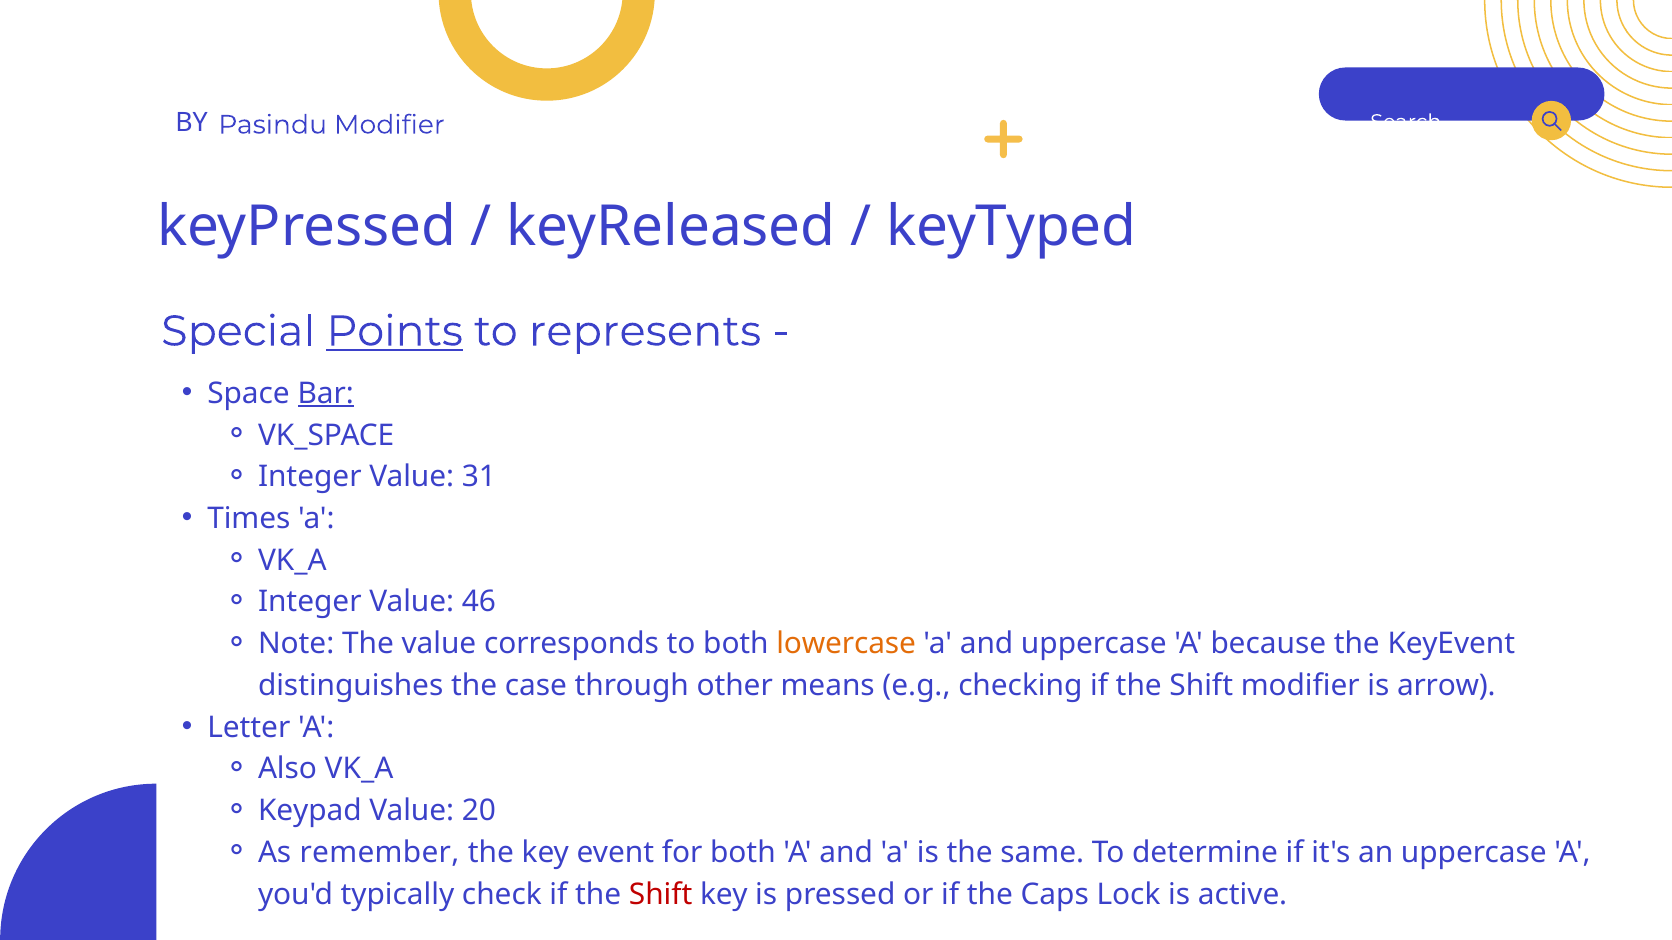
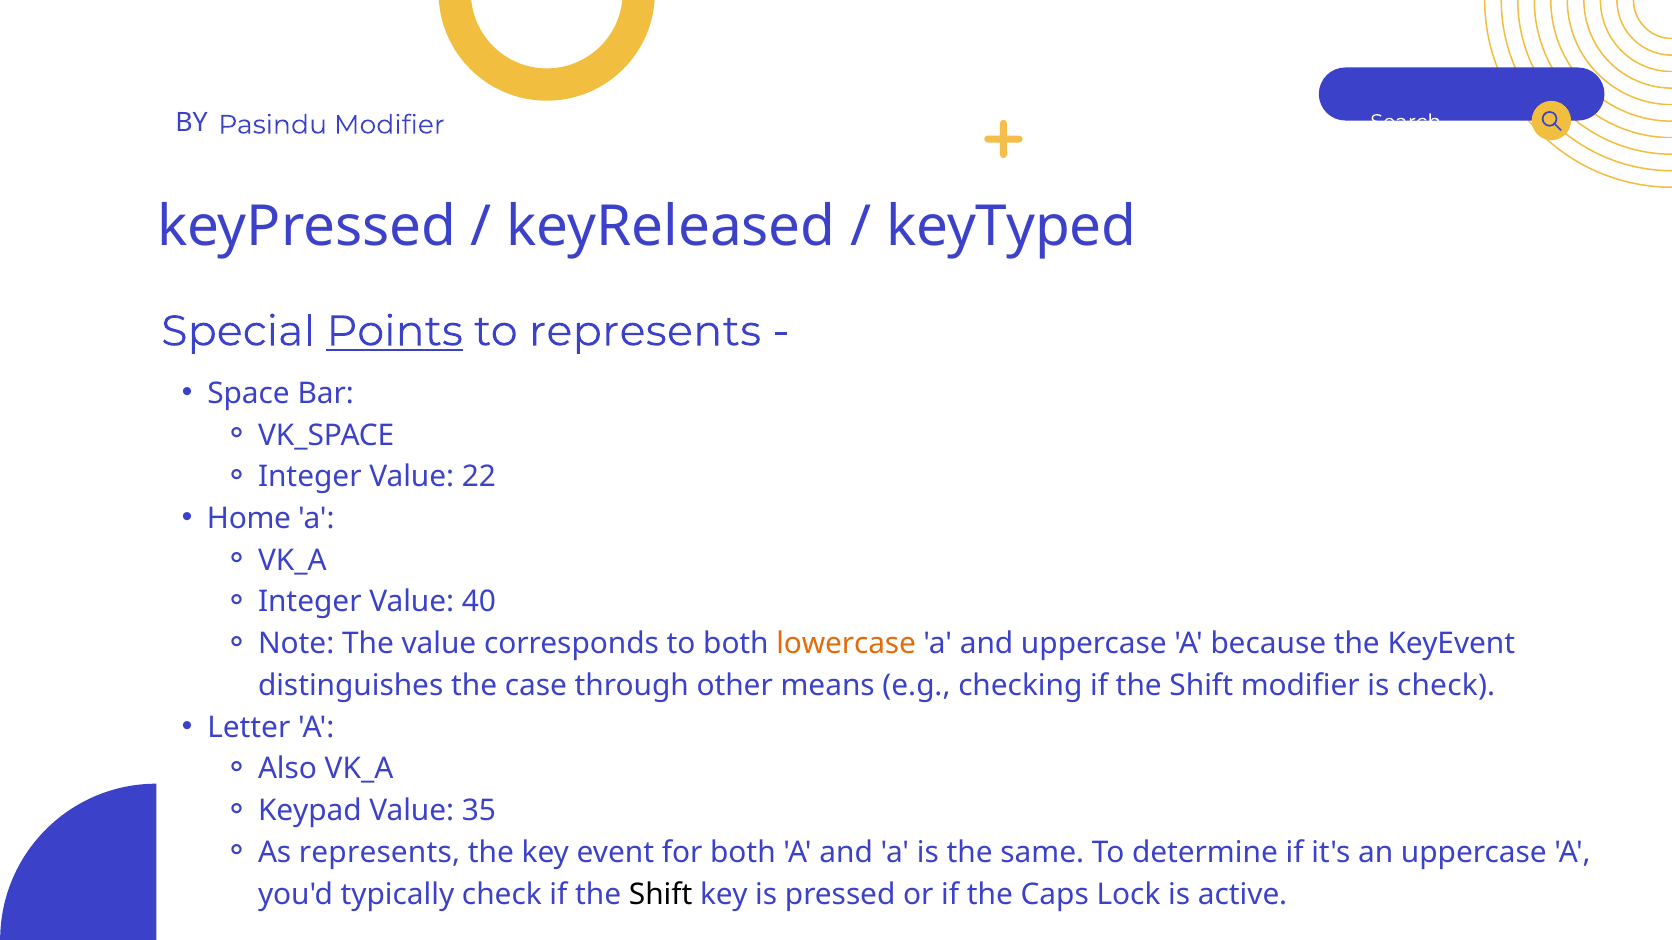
Bar underline: present -> none (326, 394)
31: 31 -> 22 (479, 477)
Times: Times -> Home (249, 519)
46: 46 -> 40 (479, 602)
is arrow: arrow -> check (1446, 686)
20: 20 -> 35 (479, 811)
As remember: remember -> represents (380, 853)
Shift colour: red -> black (661, 895)
